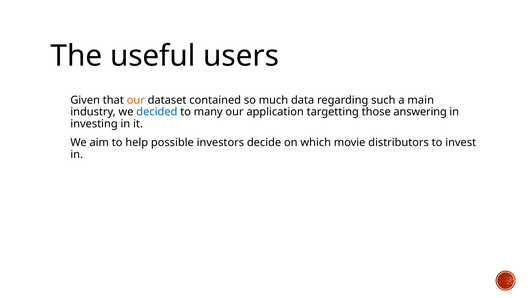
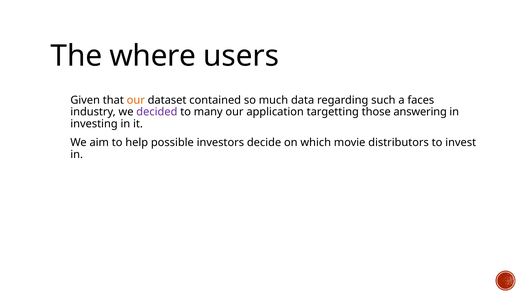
useful: useful -> where (153, 56)
main: main -> faces (421, 100)
decided colour: blue -> purple (157, 112)
